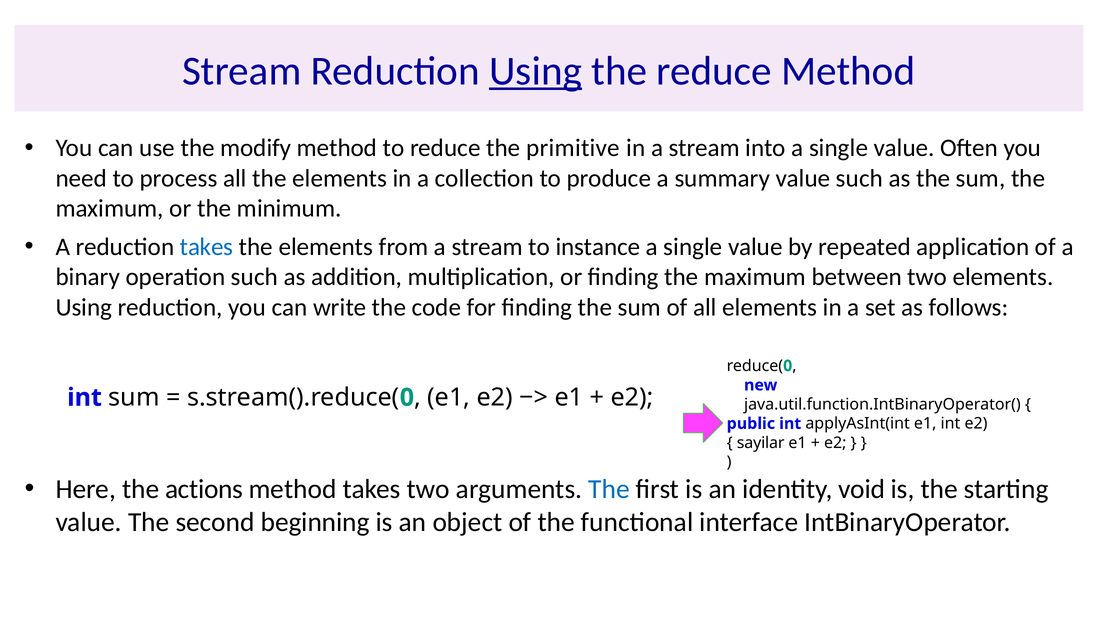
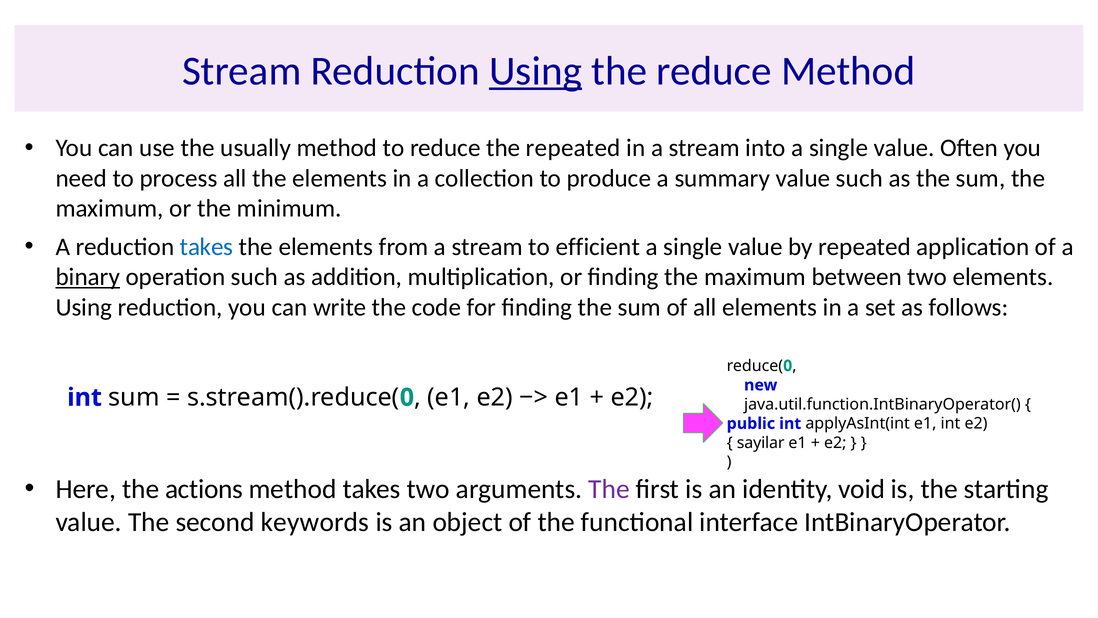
modify: modify -> usually (256, 148)
the primitive: primitive -> repeated (573, 148)
instance: instance -> efficient (598, 247)
binary underline: none -> present (88, 277)
The colour: blue -> purple (609, 489)
beginning: beginning -> keywords (315, 522)
